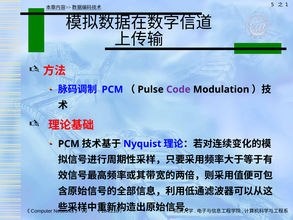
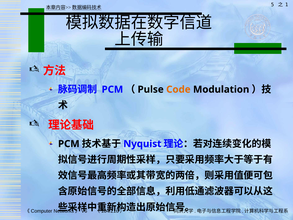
Code colour: purple -> orange (178, 89)
